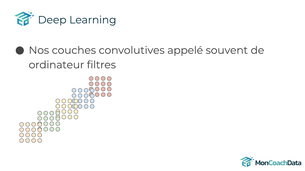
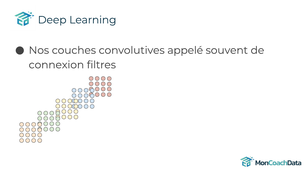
ordinateur: ordinateur -> connexion (56, 65)
